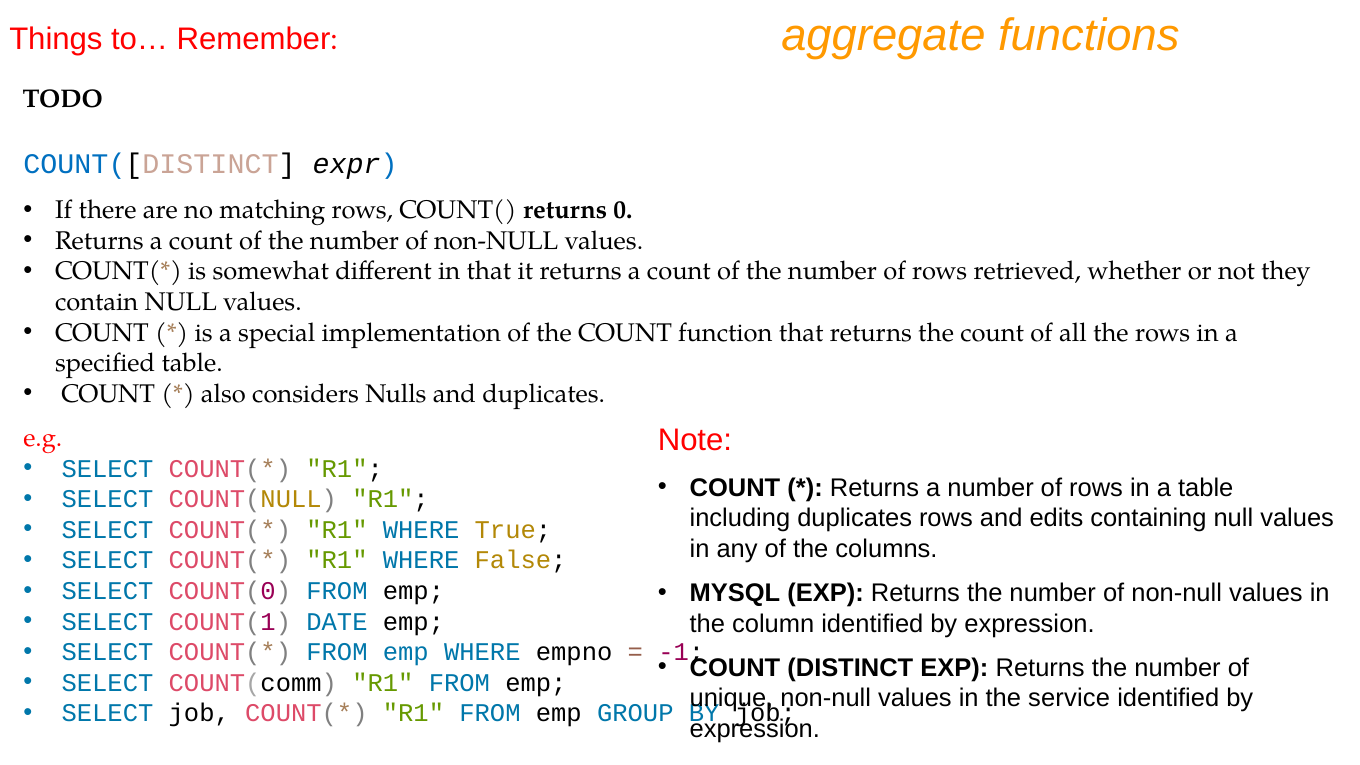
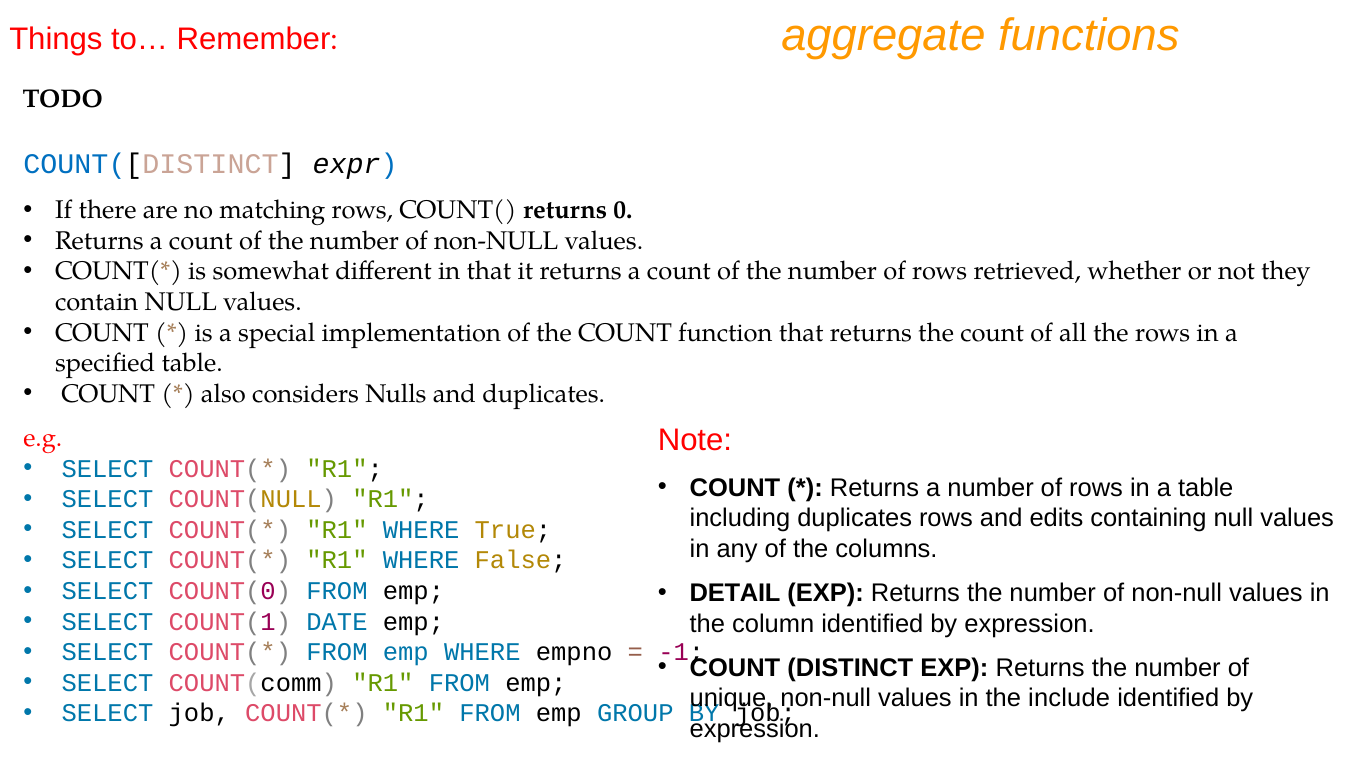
MYSQL: MYSQL -> DETAIL (735, 593)
service: service -> include (1069, 698)
